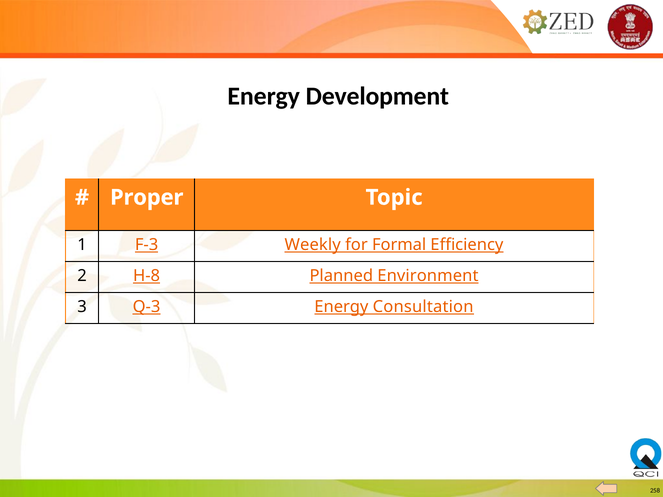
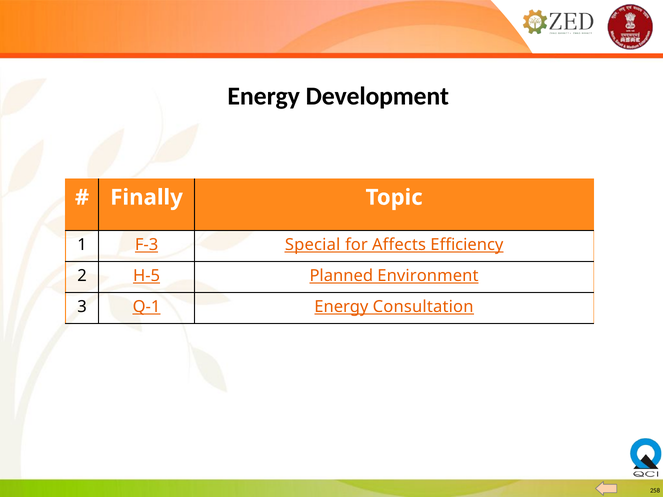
Proper: Proper -> Finally (147, 198)
Weekly: Weekly -> Special (313, 245)
Formal: Formal -> Affects (399, 245)
H-8: H-8 -> H-5 (147, 276)
Q-3: Q-3 -> Q-1 (147, 307)
